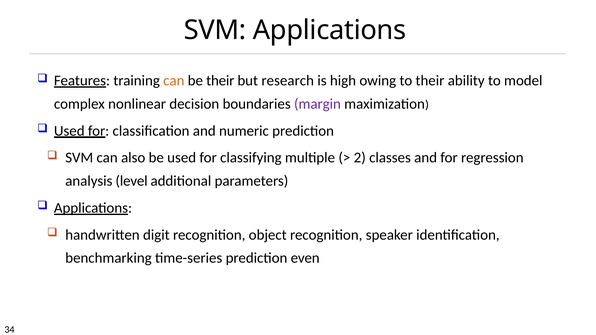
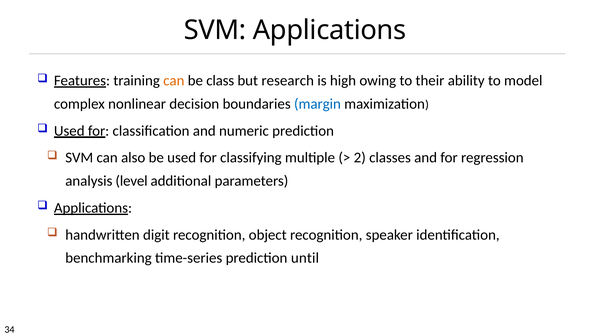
be their: their -> class (220, 81)
margin colour: purple -> blue (317, 104)
even: even -> until (305, 258)
